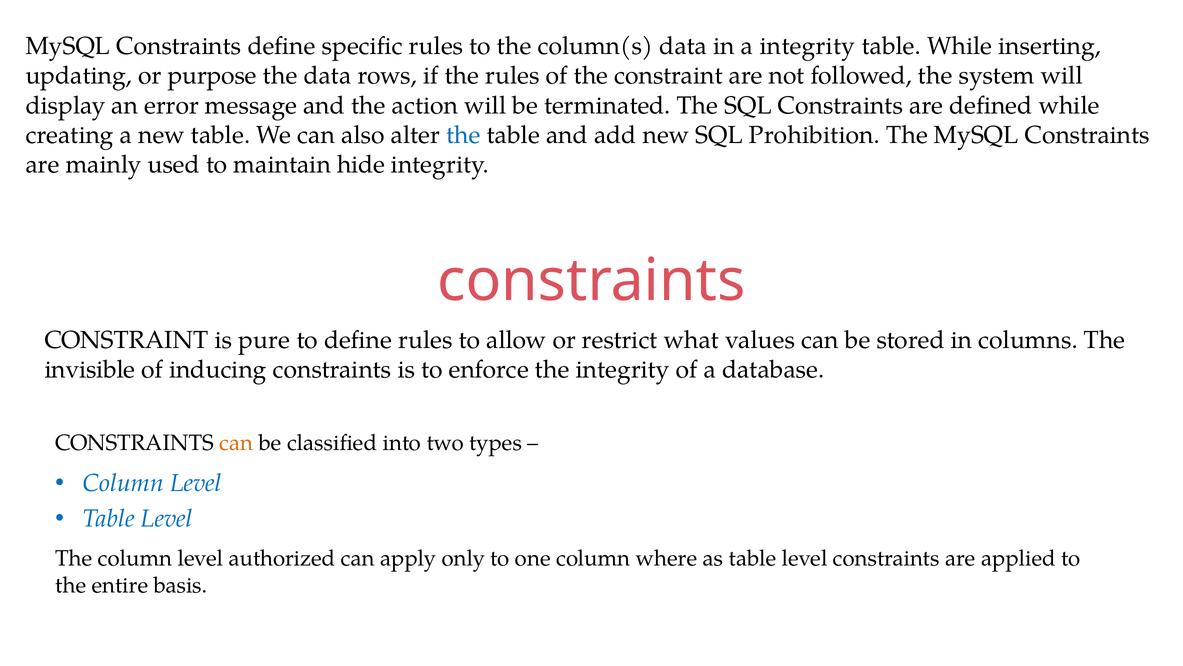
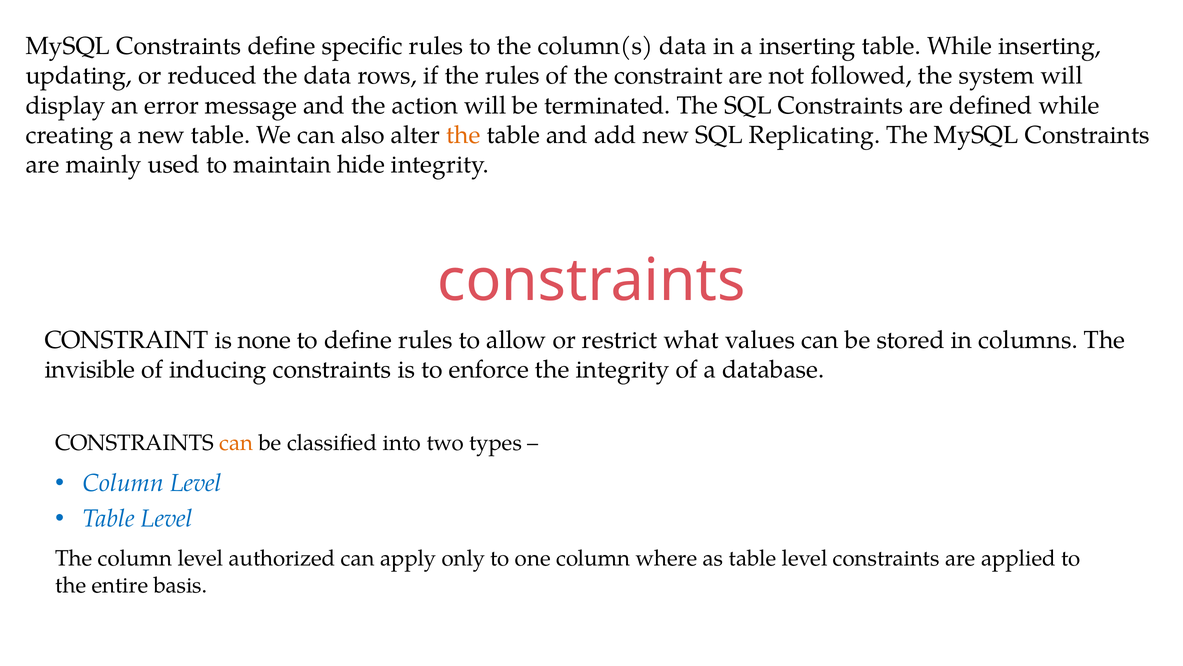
a integrity: integrity -> inserting (808, 46)
purpose: purpose -> reduced (212, 76)
the colour: blue -> orange (463, 135)
Prohibition: Prohibition -> Replicating (815, 135)
pure: pure -> none (264, 340)
